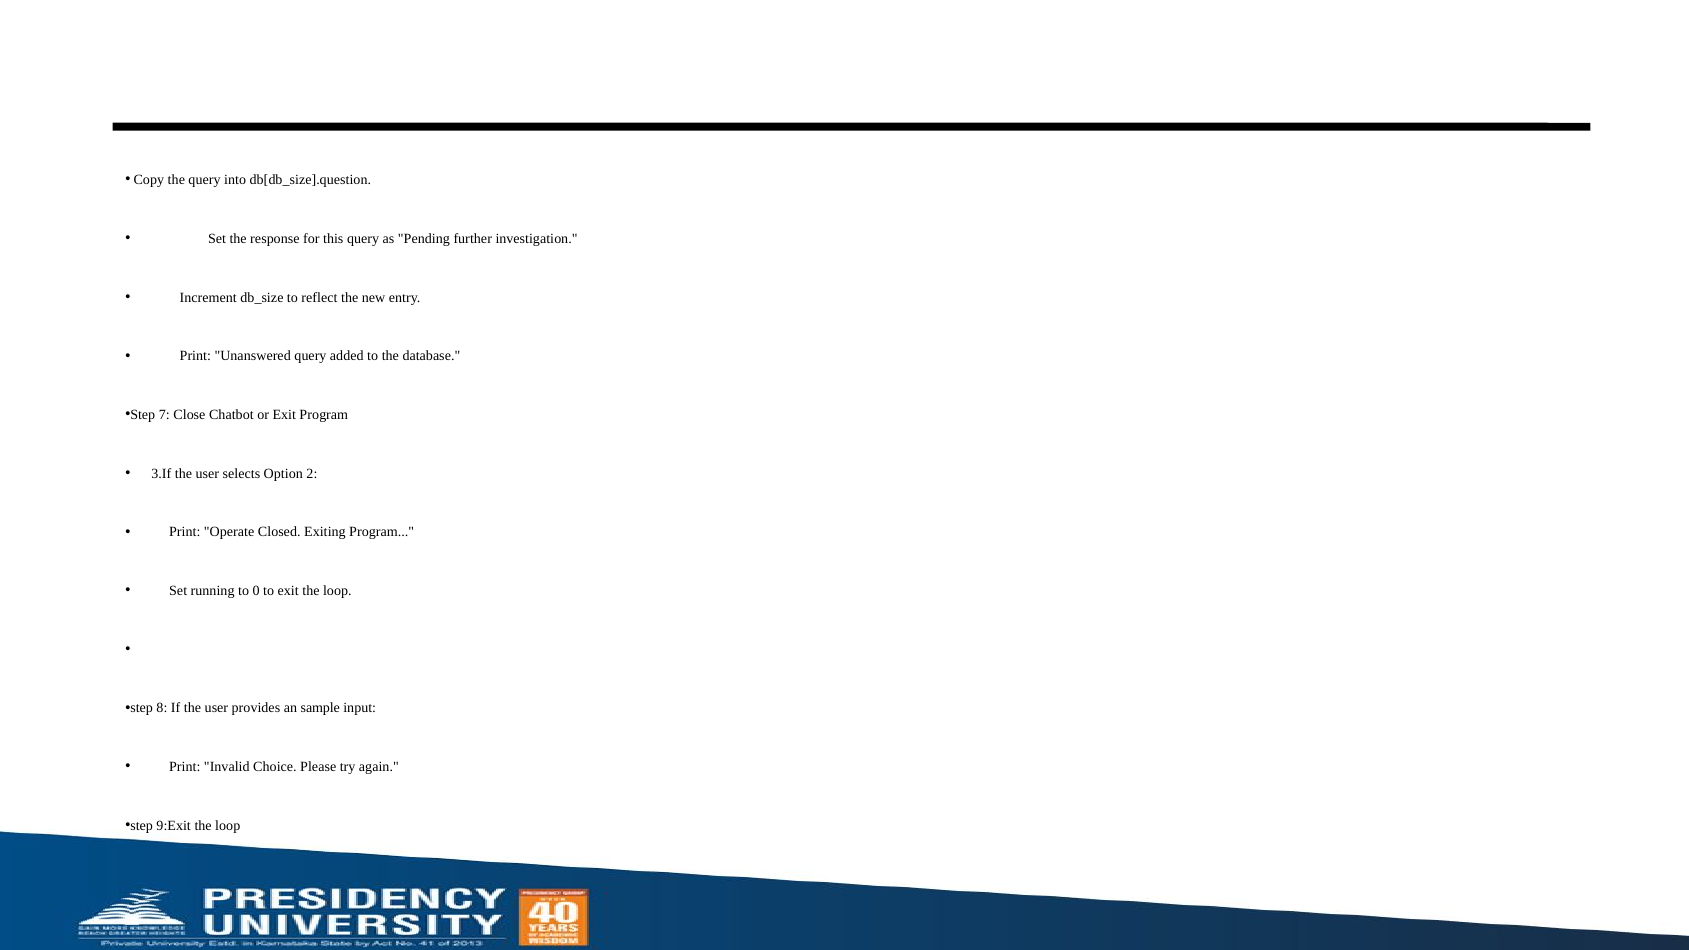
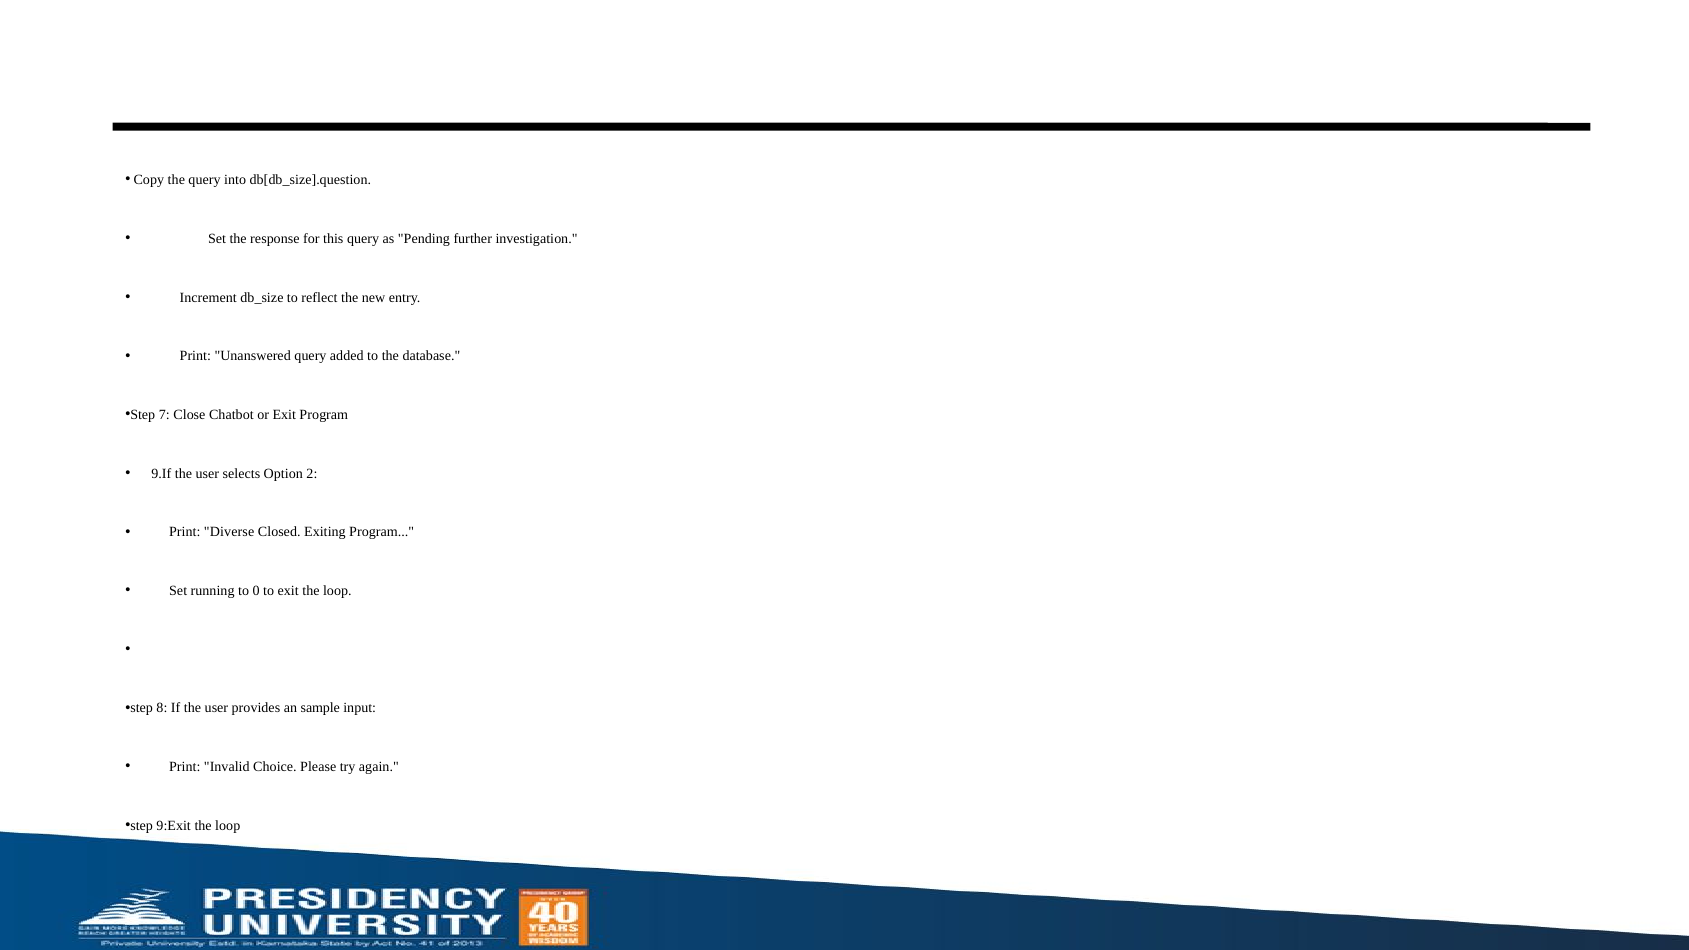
3.If: 3.If -> 9.If (161, 473)
Operate: Operate -> Diverse (229, 532)
